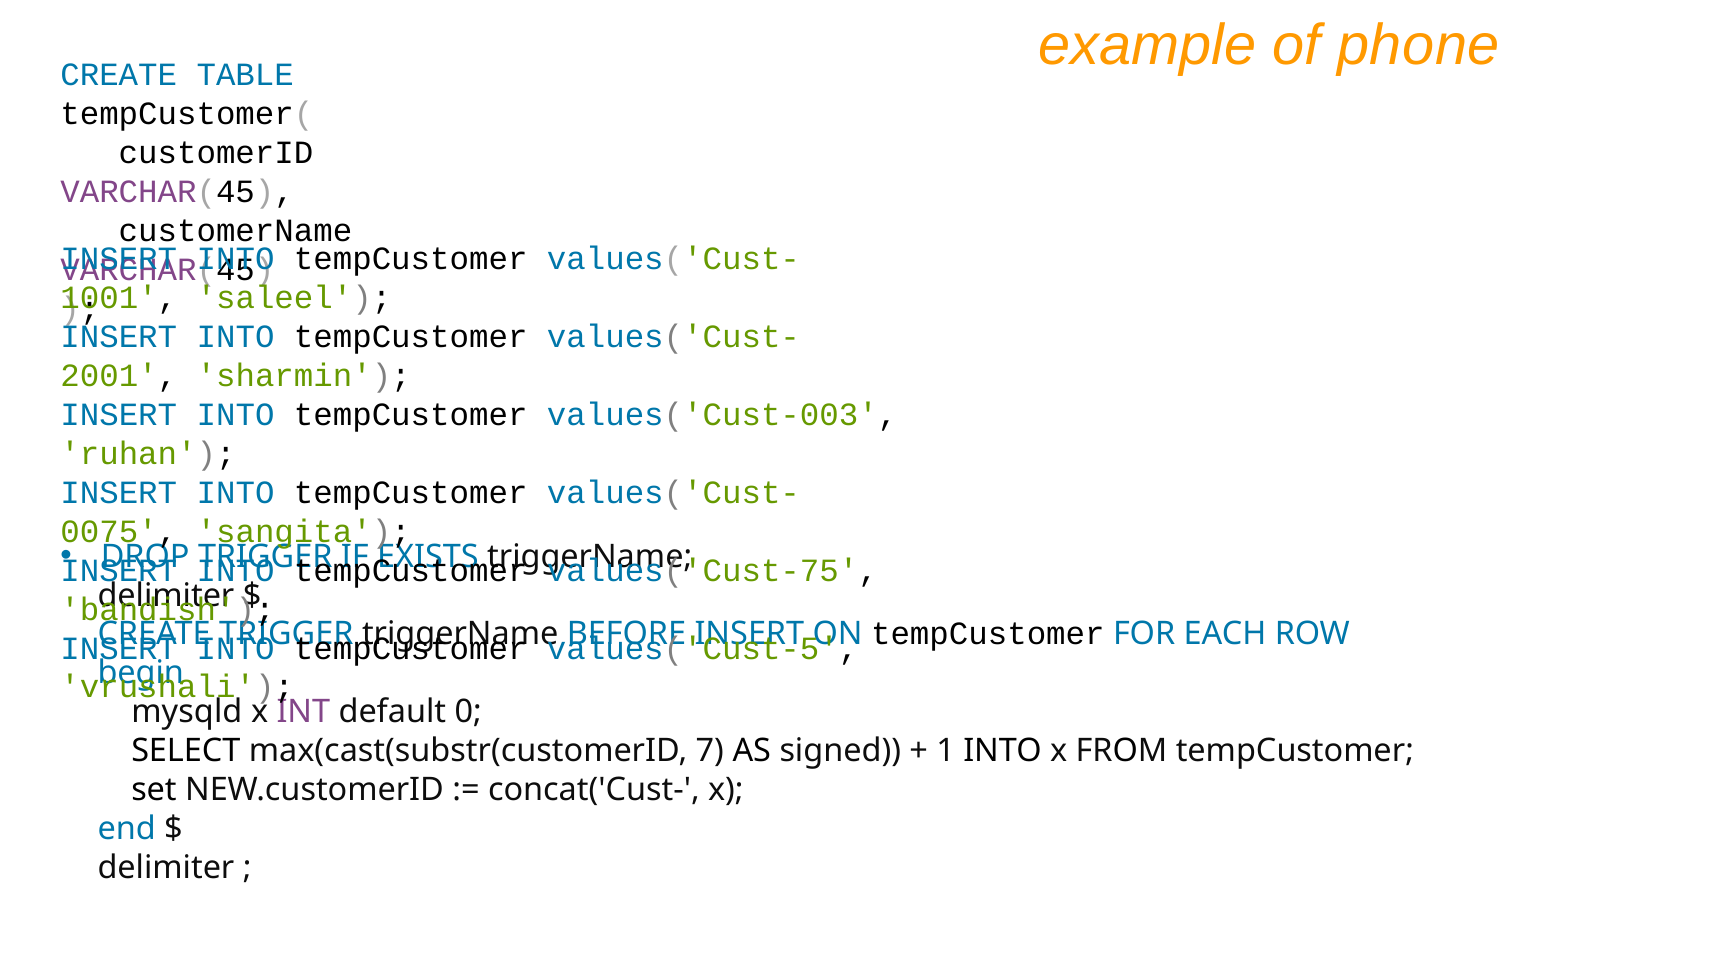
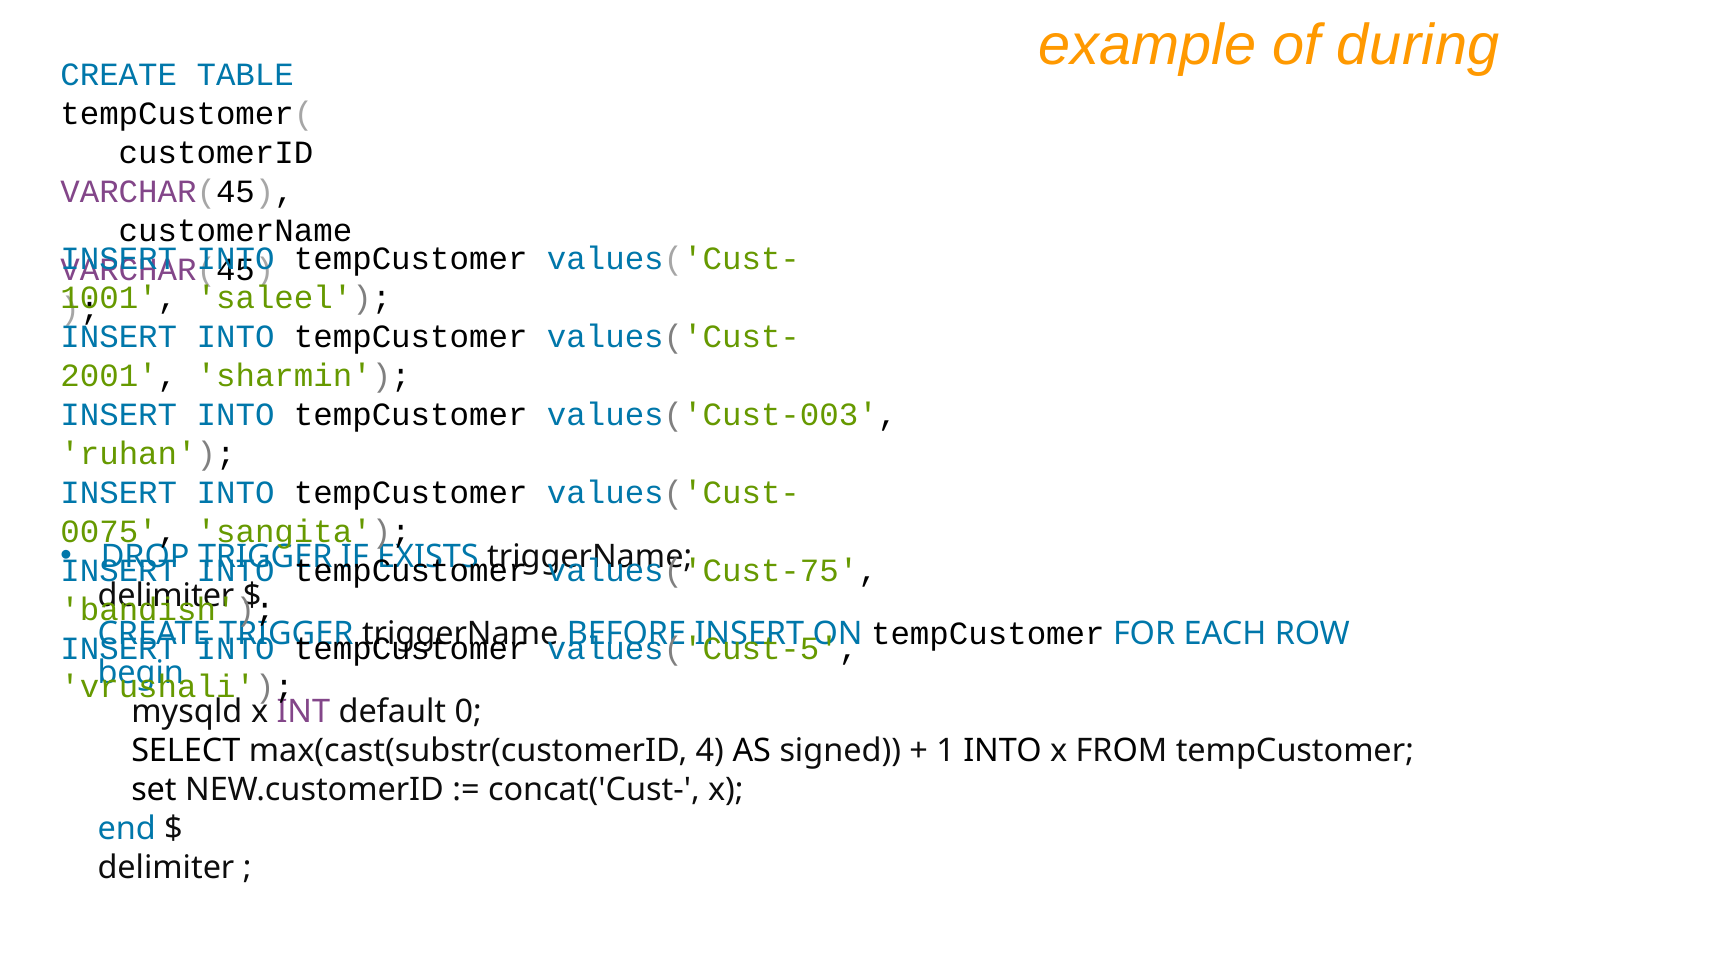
phone: phone -> during (1418, 45)
7: 7 -> 4 (710, 751)
